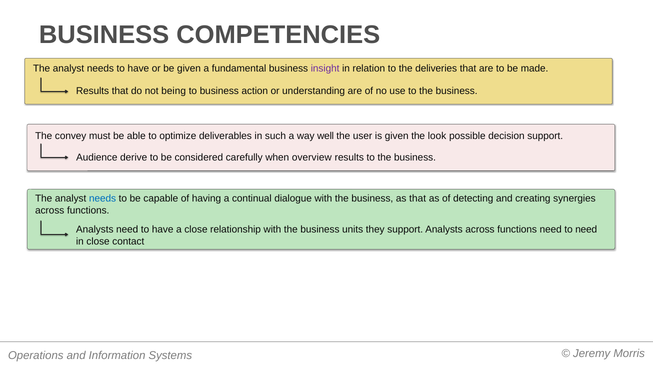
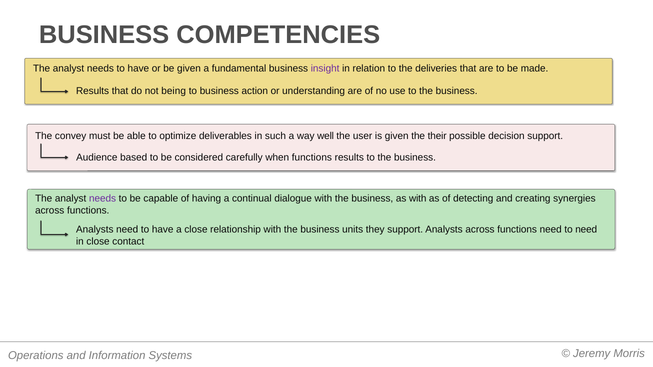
look: look -> their (437, 136)
derive: derive -> based (134, 158)
when overview: overview -> functions (312, 158)
needs colour: blue -> purple (103, 199)
as that: that -> with (418, 199)
